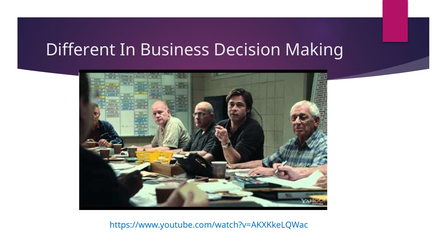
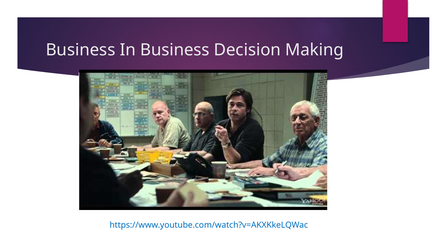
Different: Different -> Business (81, 50)
